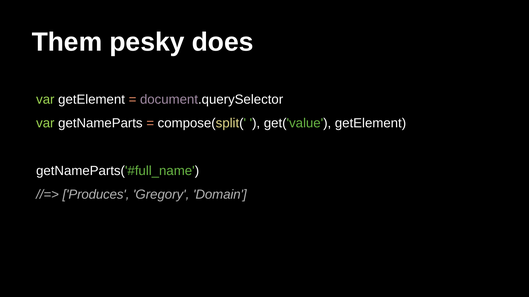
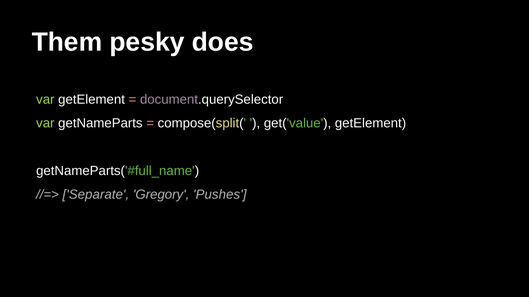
Produces: Produces -> Separate (96, 195)
Domain: Domain -> Pushes (220, 195)
